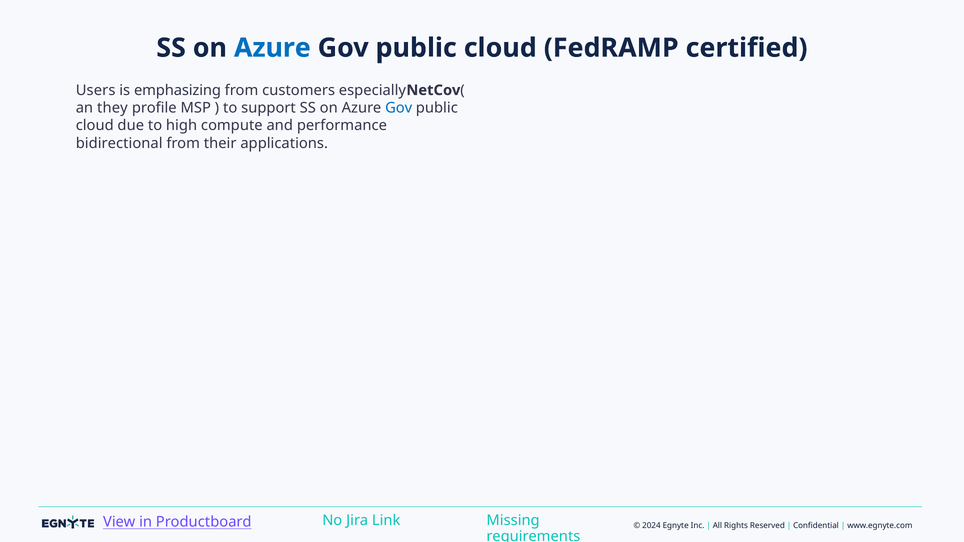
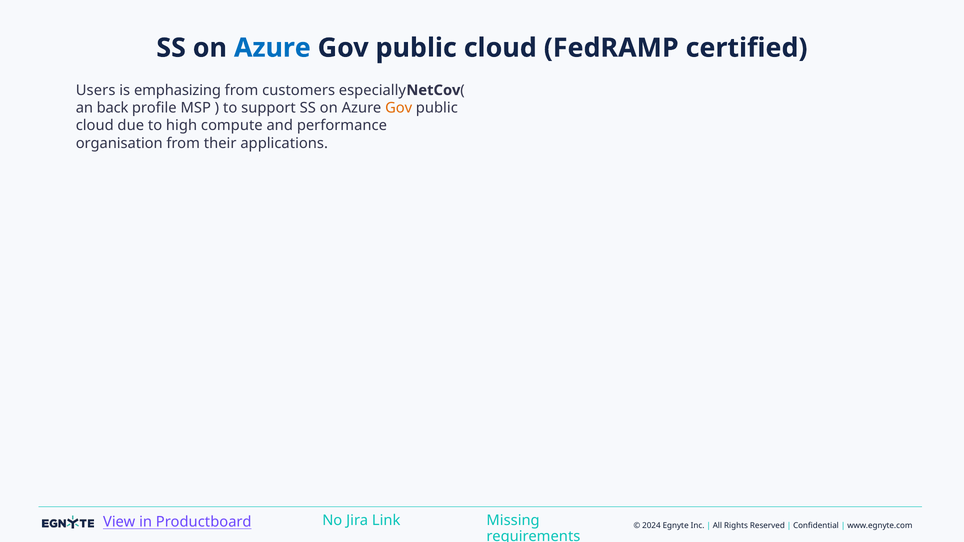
they: they -> back (113, 108)
Gov colour: blue -> orange (399, 108)
bidirectional: bidirectional -> organisation (119, 143)
